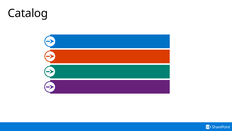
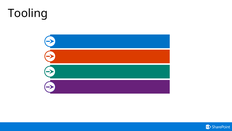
Catalog: Catalog -> Tooling (28, 13)
